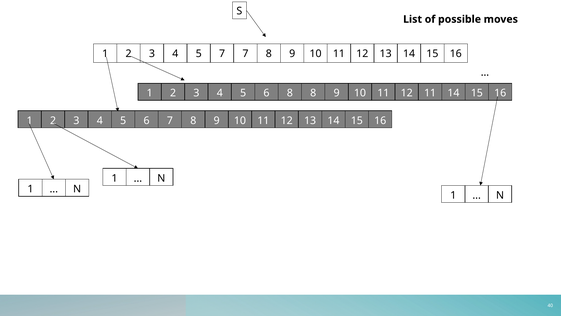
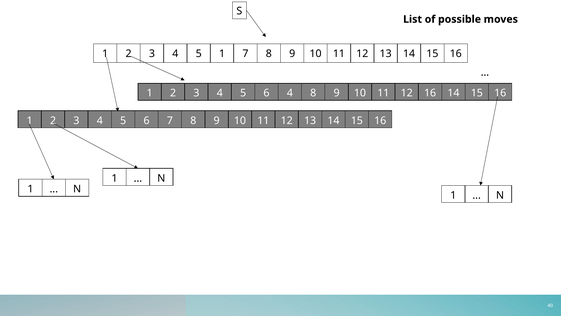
5 7: 7 -> 1 (222, 54)
6 8: 8 -> 4 (290, 93)
12 11: 11 -> 16 (430, 93)
